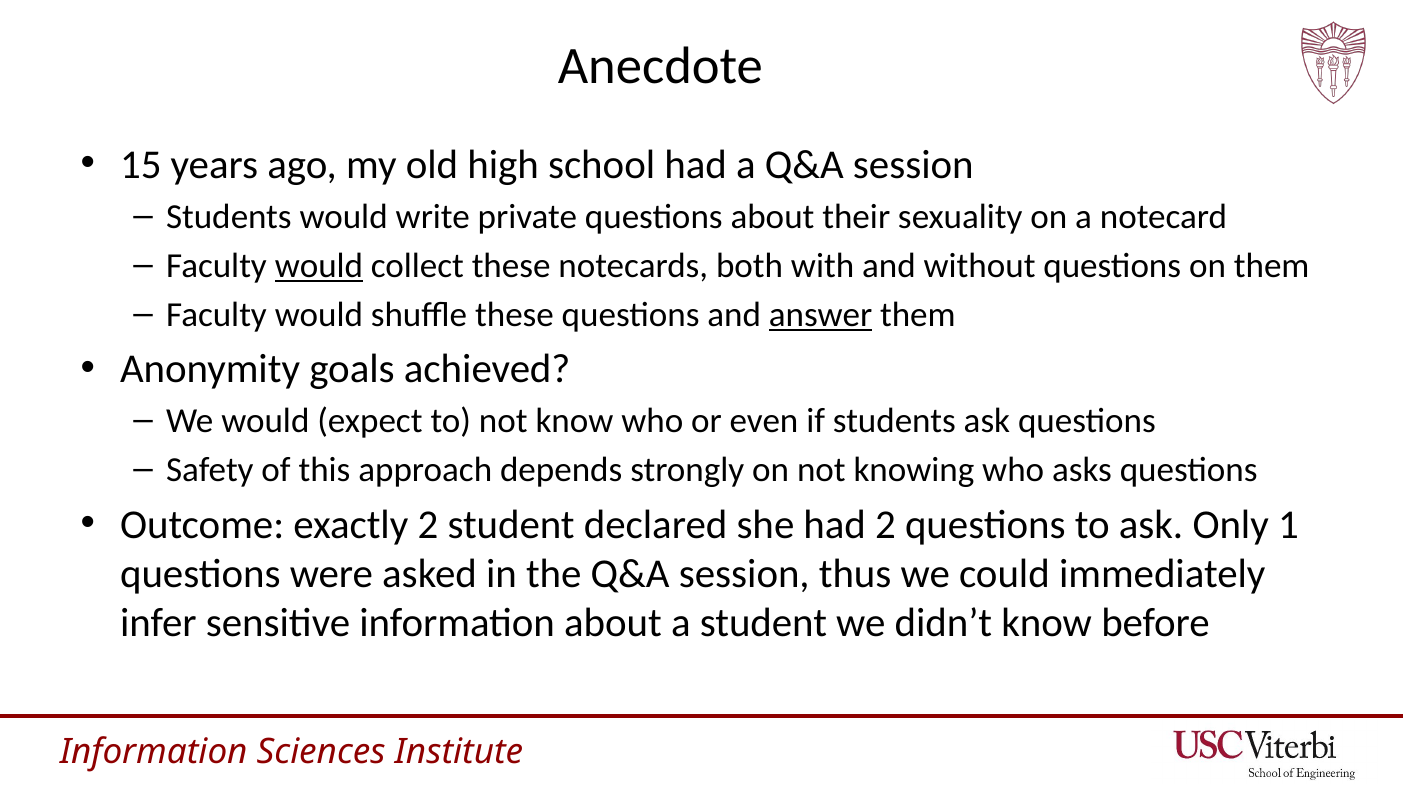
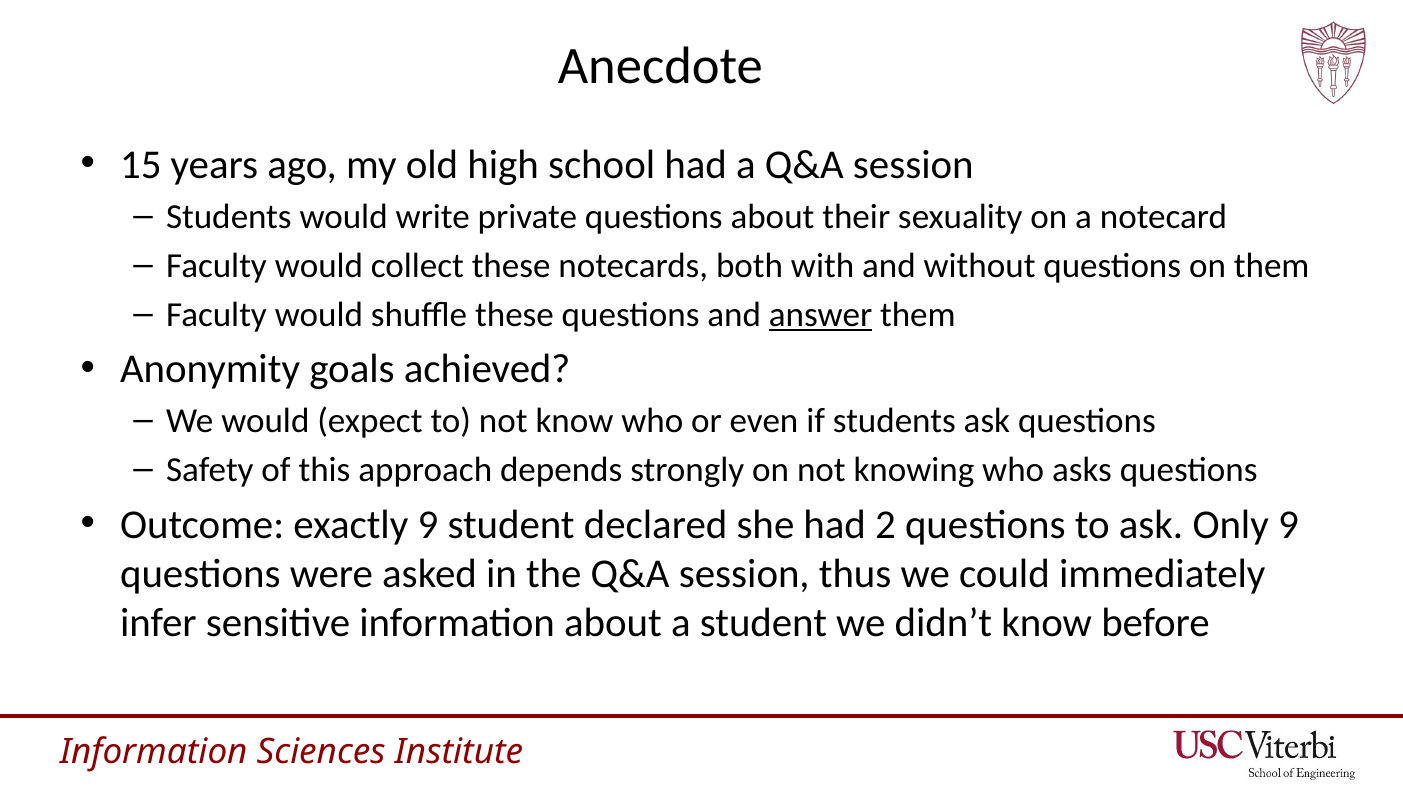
would underline: present -> none (319, 266)
exactly 2: 2 -> 9 (428, 525)
Only 1: 1 -> 9 (1288, 525)
